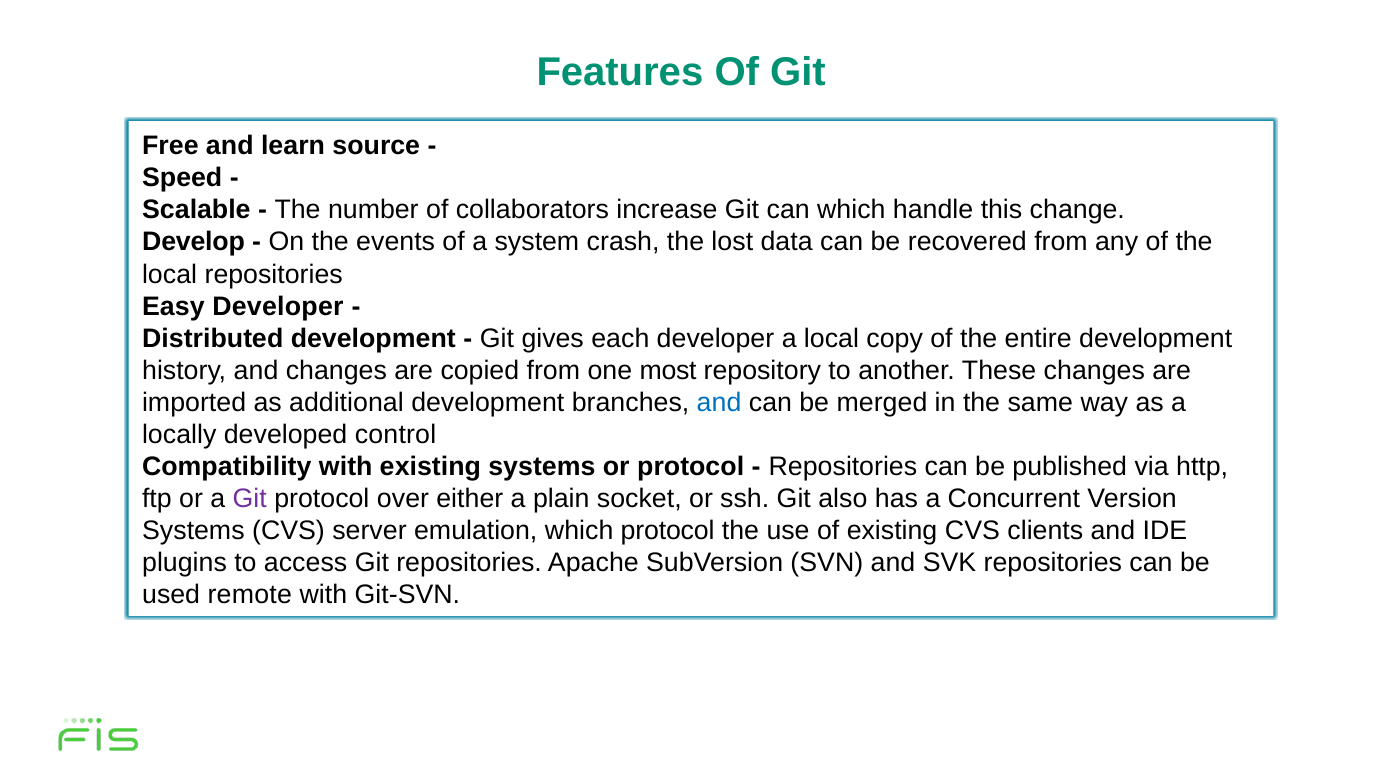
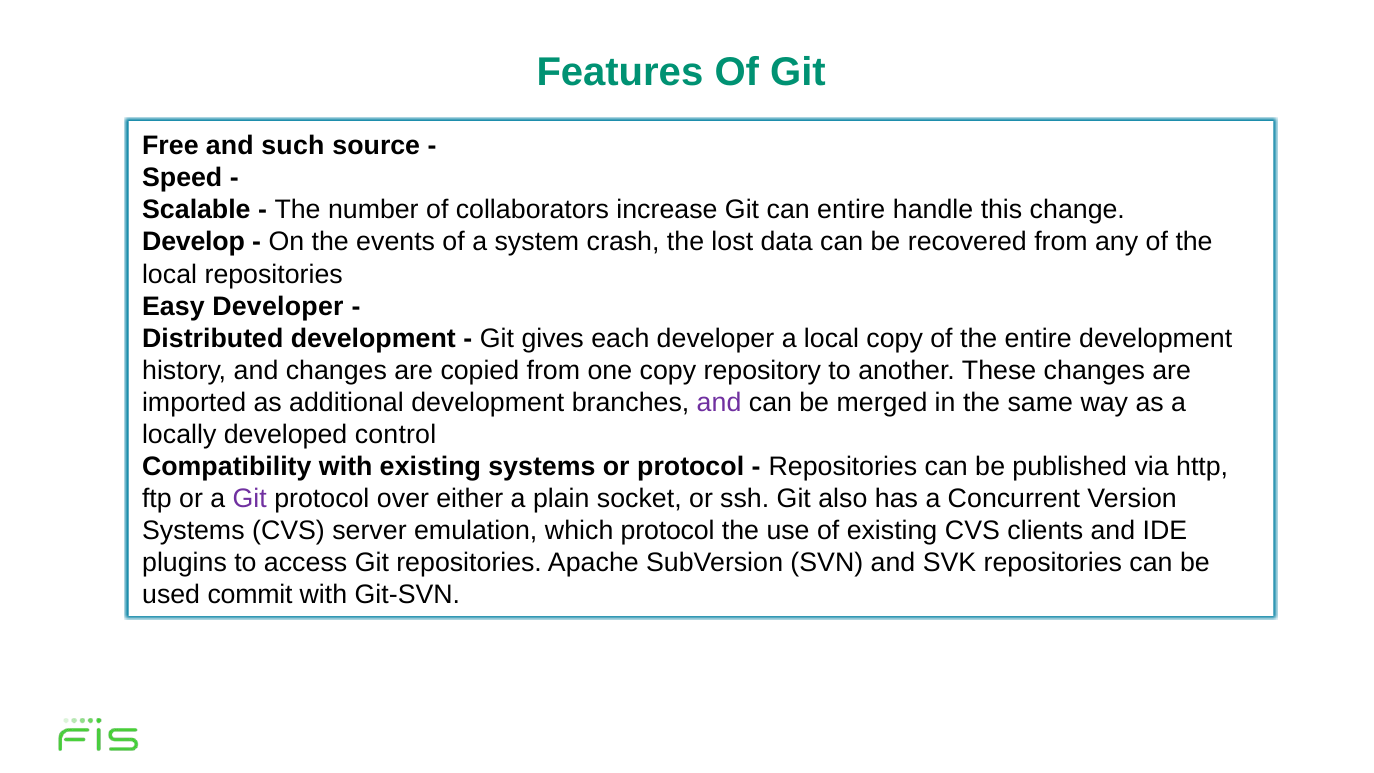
learn: learn -> such (293, 146)
can which: which -> entire (851, 210)
one most: most -> copy (668, 370)
and colour: blue -> purple (719, 403)
remote: remote -> commit (250, 595)
